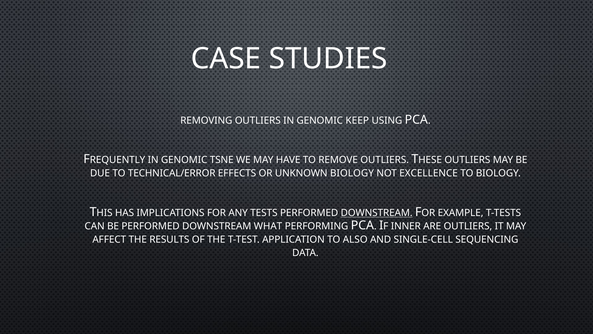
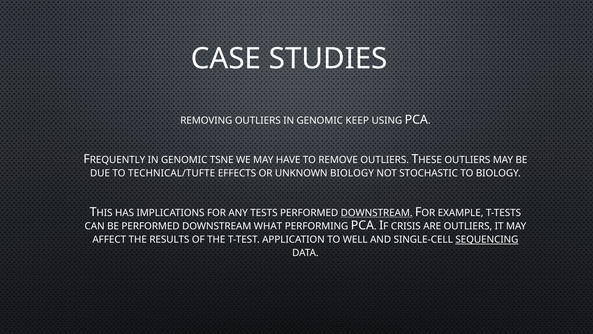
TECHNICAL/ERROR: TECHNICAL/ERROR -> TECHNICAL/TUFTE (172, 173)
EXCELLENCE: EXCELLENCE -> STOCHASTIC (429, 173)
INNER: INNER -> CRISIS (406, 226)
ALSO: ALSO -> WELL (355, 239)
SEQUENCING underline: none -> present (487, 239)
